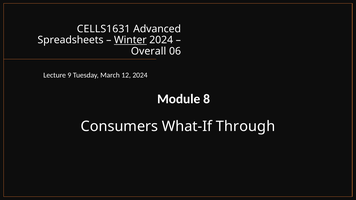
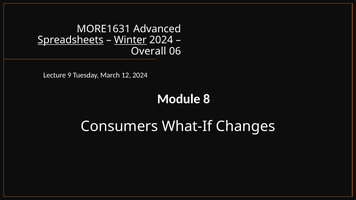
CELLS1631: CELLS1631 -> MORE1631 (104, 29)
Spreadsheets underline: none -> present (71, 40)
Through: Through -> Changes (246, 126)
